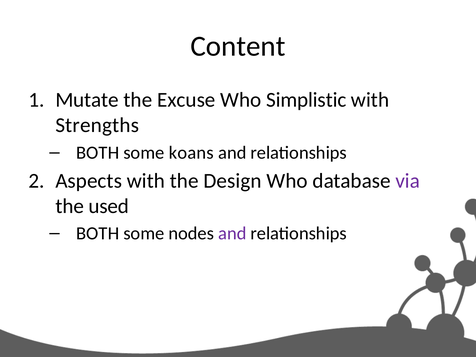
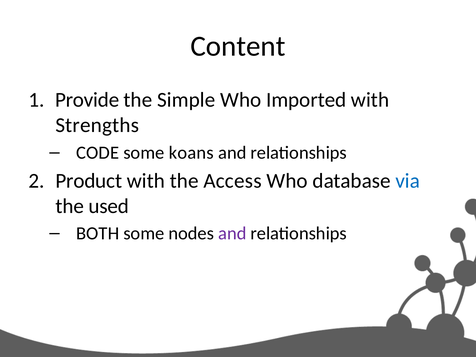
Mutate: Mutate -> Provide (87, 100)
Excuse: Excuse -> Simple (186, 100)
Simplistic: Simplistic -> Imported (306, 100)
BOTH: BOTH -> CODE (98, 153)
Aspects: Aspects -> Product (89, 181)
Design: Design -> Access (233, 181)
via colour: purple -> blue (408, 181)
